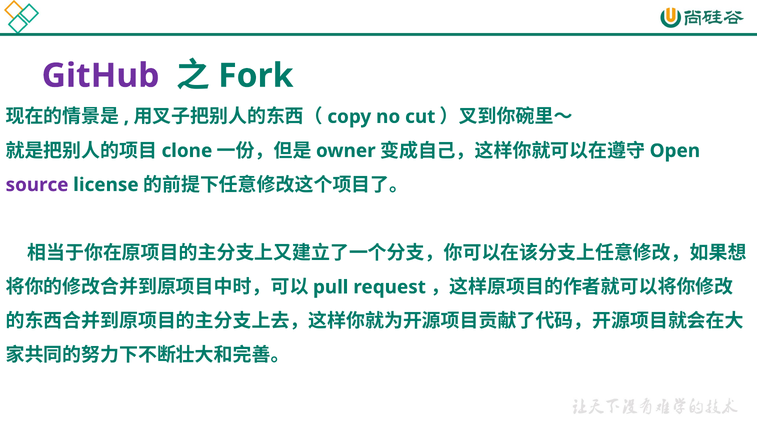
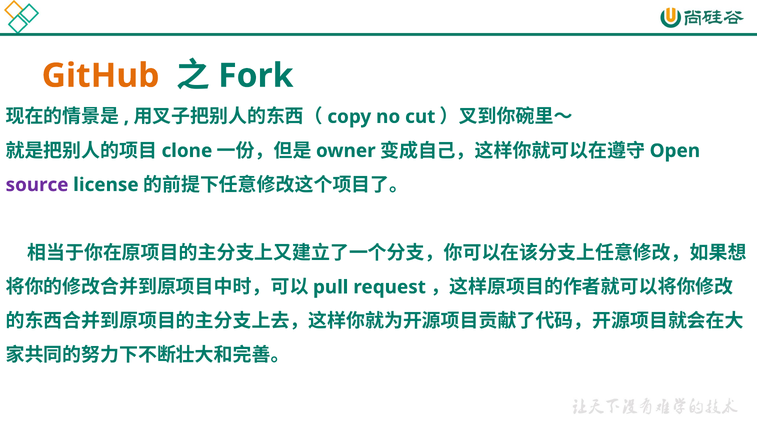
GitHub colour: purple -> orange (101, 76)
